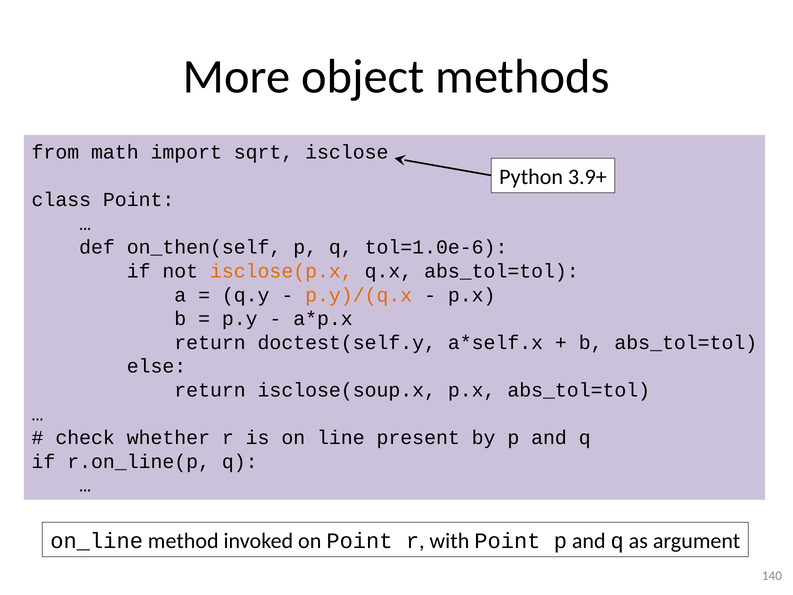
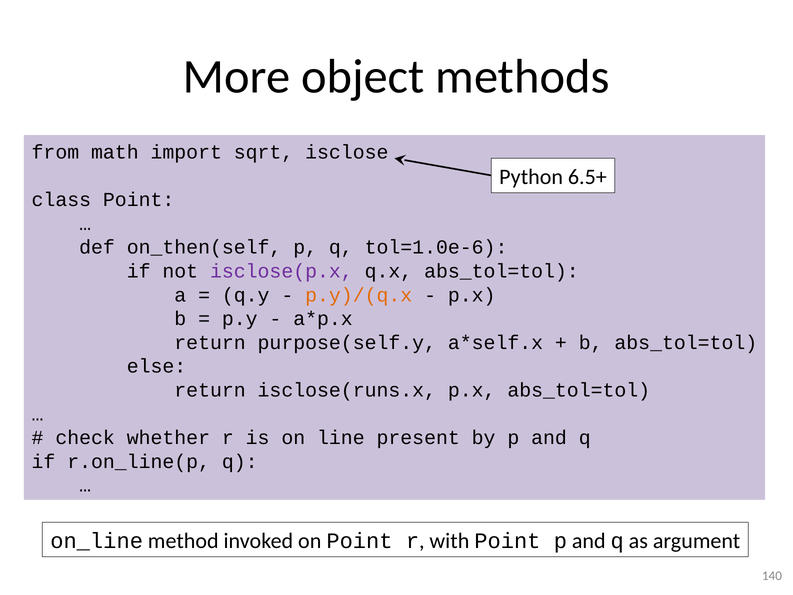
3.9+: 3.9+ -> 6.5+ (587, 177)
isclose(p.x colour: orange -> purple (281, 271)
doctest(self.y: doctest(self.y -> purpose(self.y (347, 342)
isclose(soup.x: isclose(soup.x -> isclose(runs.x (347, 390)
